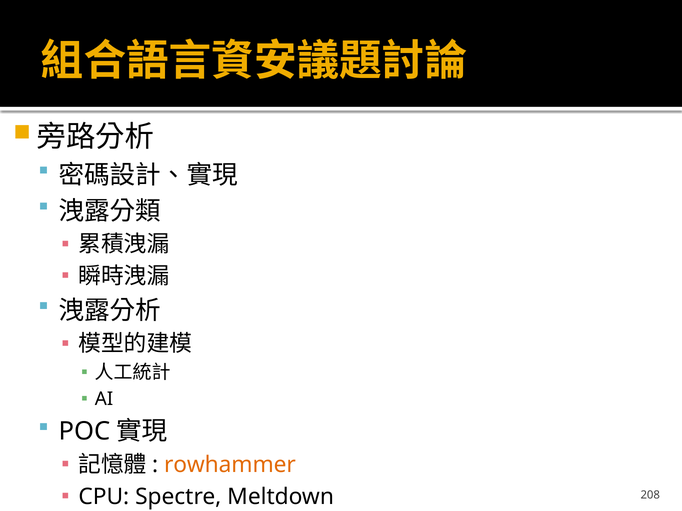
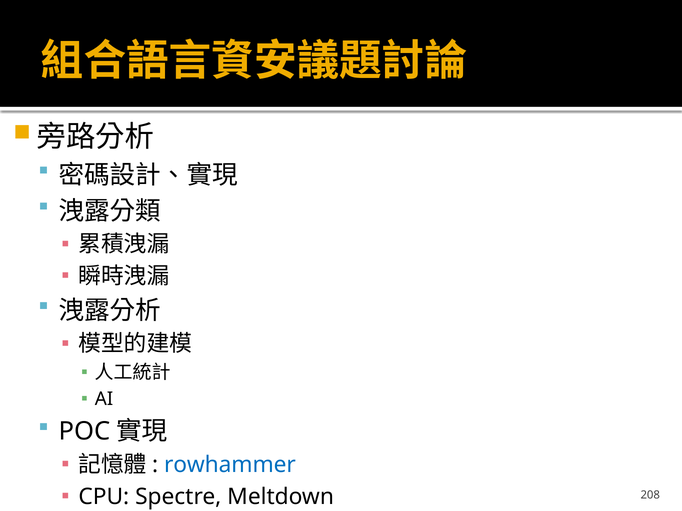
rowhammer colour: orange -> blue (230, 465)
